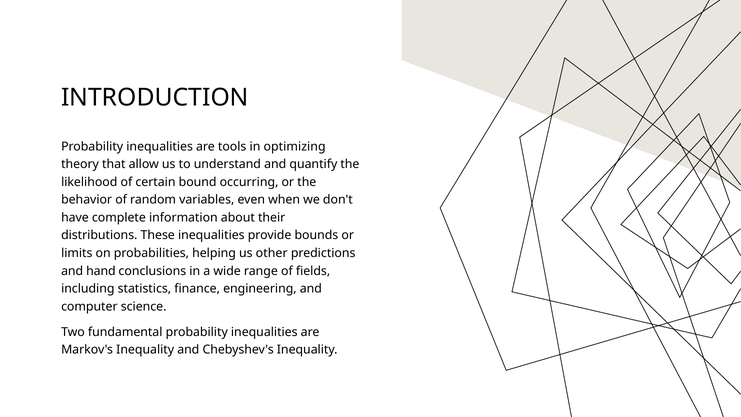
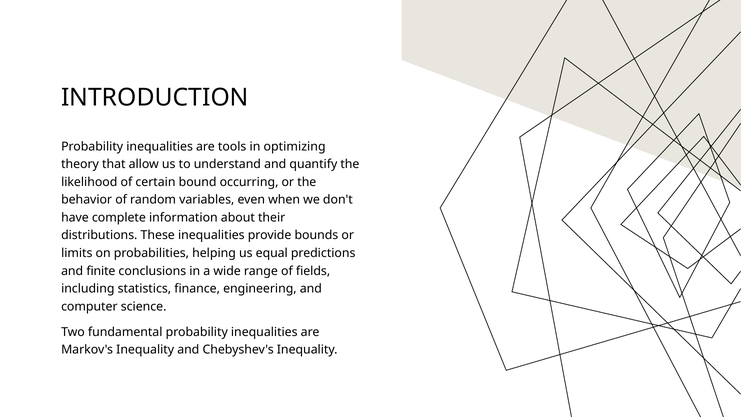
other: other -> equal (272, 253)
hand: hand -> finite (101, 271)
